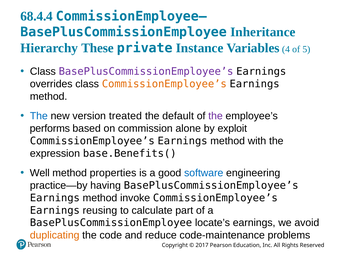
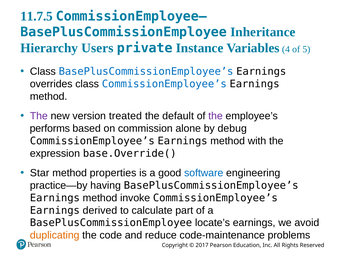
68.4.4: 68.4.4 -> 11.7.5 (37, 16)
These: These -> Users (97, 48)
BasePlusCommissionEmployee’s colour: purple -> blue (146, 72)
CommissionEmployee’s colour: orange -> blue (164, 84)
The colour: blue -> purple (39, 116)
exploit: exploit -> debug (232, 128)
base.Benefits(: base.Benefits( -> base.Override( (130, 153)
Well: Well -> Star (40, 173)
reusing: reusing -> derived (100, 210)
